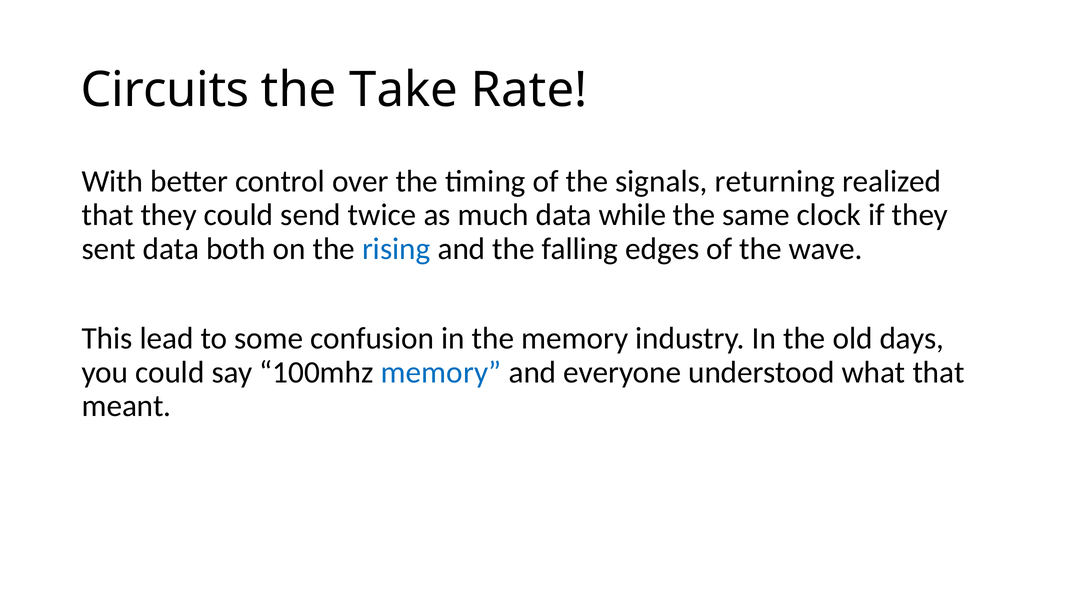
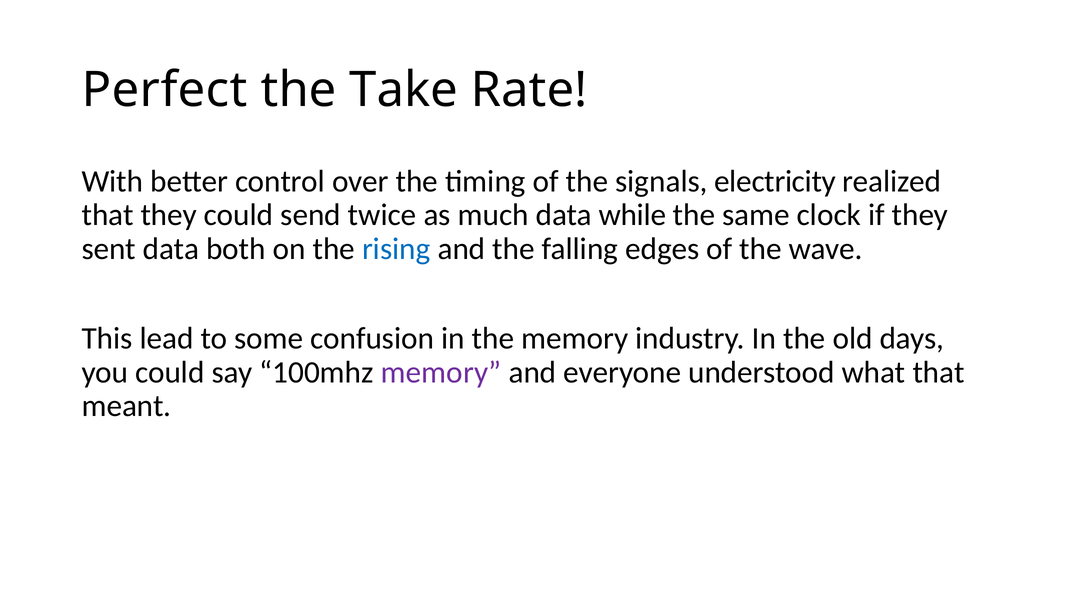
Circuits: Circuits -> Perfect (165, 90)
returning: returning -> electricity (775, 181)
memory colour: blue -> purple (441, 372)
